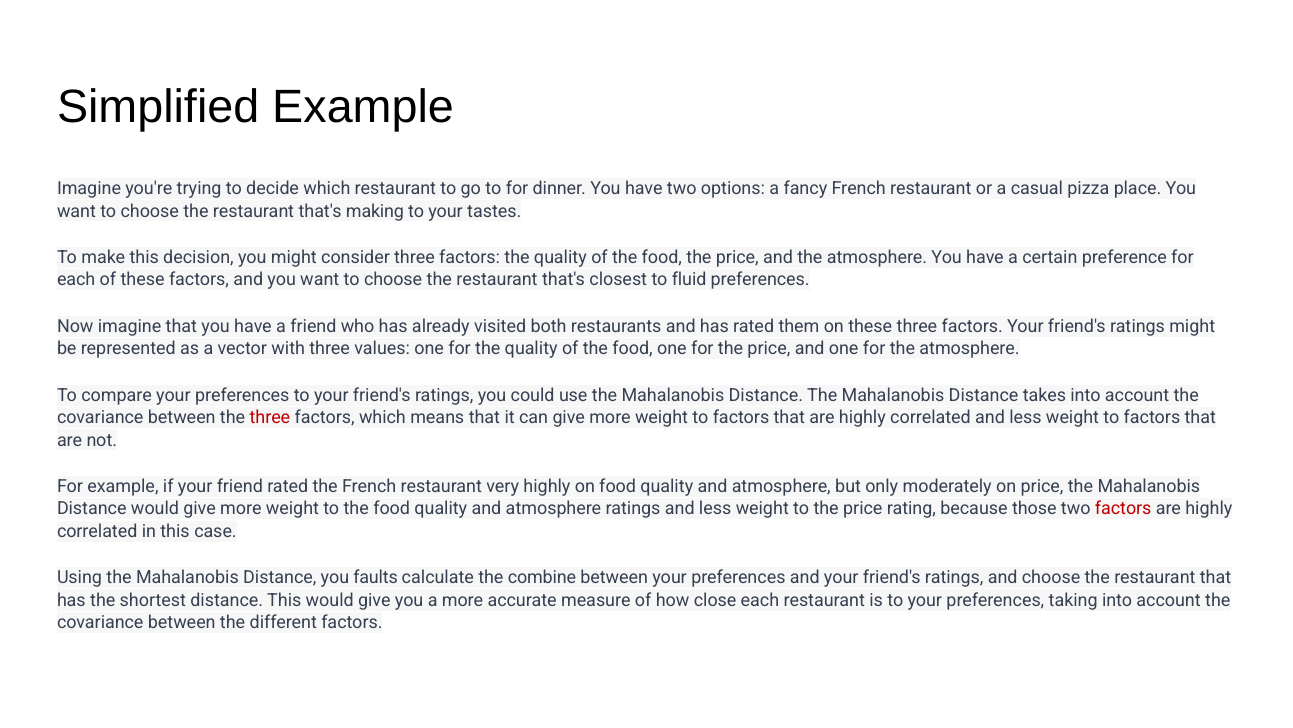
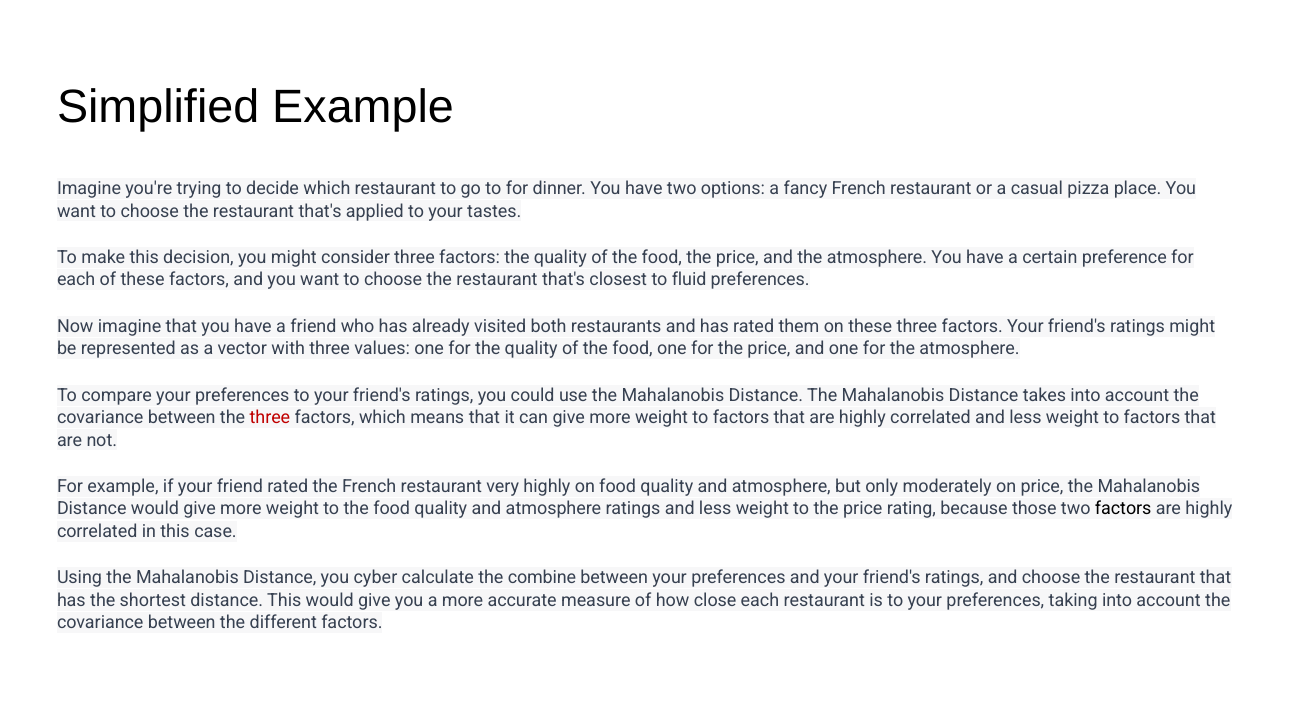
making: making -> applied (375, 211)
factors colour: red -> black (1123, 509)
faults: faults -> cyber (375, 577)
